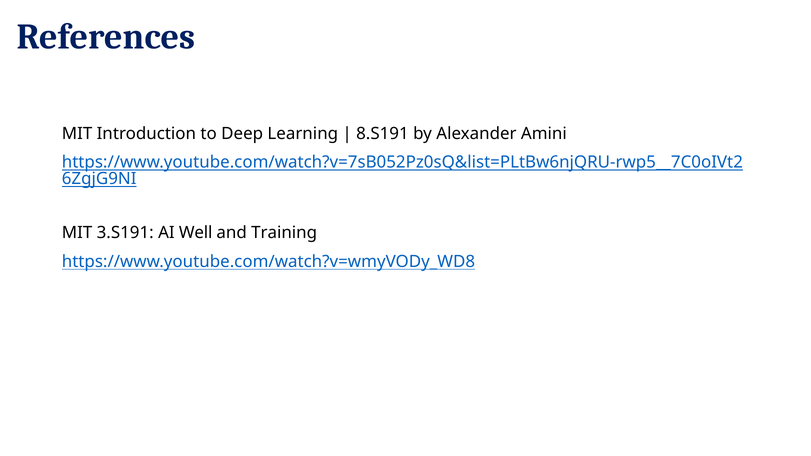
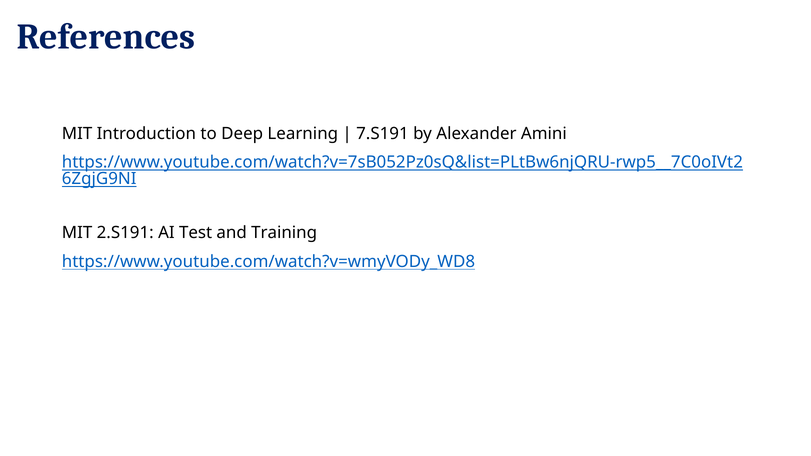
8.S191: 8.S191 -> 7.S191 (382, 134)
3.S191: 3.S191 -> 2.S191 (125, 233)
Well: Well -> Test (196, 233)
